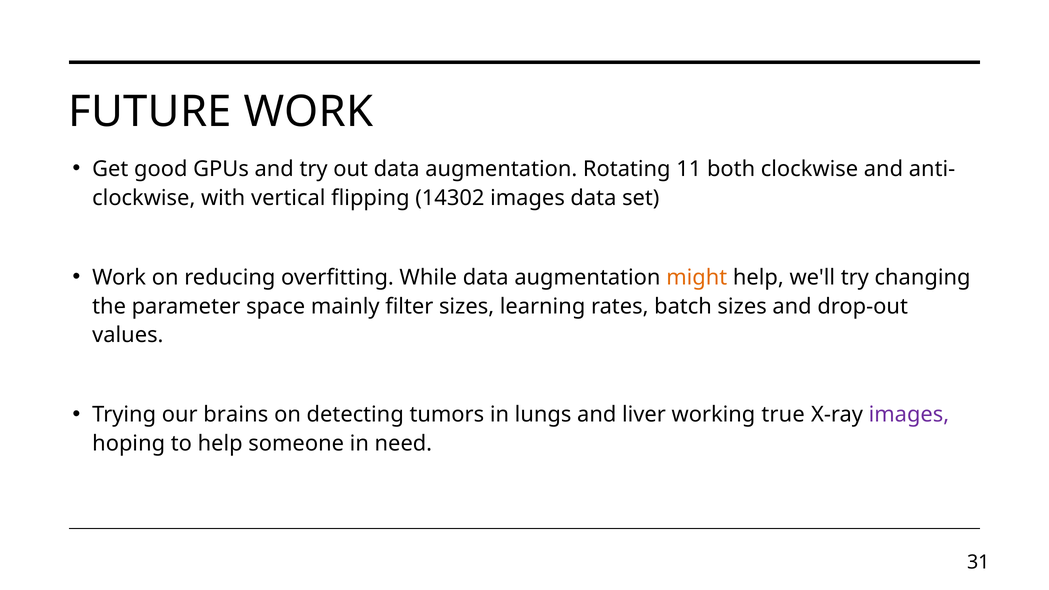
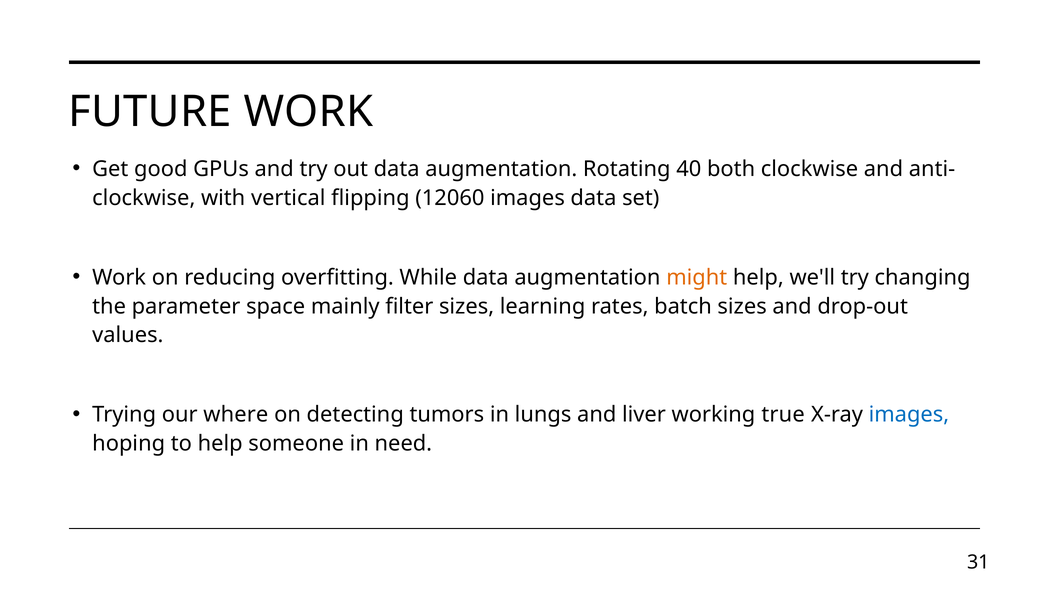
11: 11 -> 40 (689, 169)
14302: 14302 -> 12060 (450, 198)
brains: brains -> where (236, 415)
images colour: purple -> blue (909, 415)
